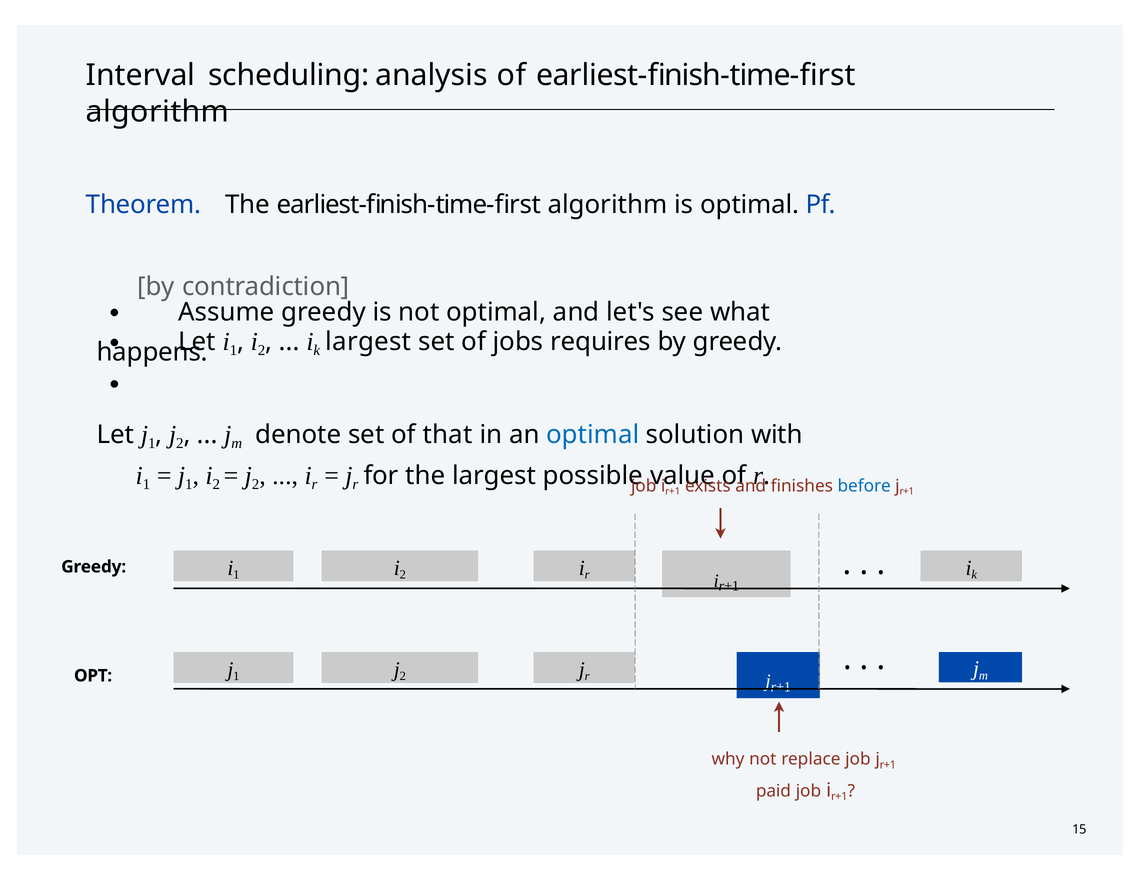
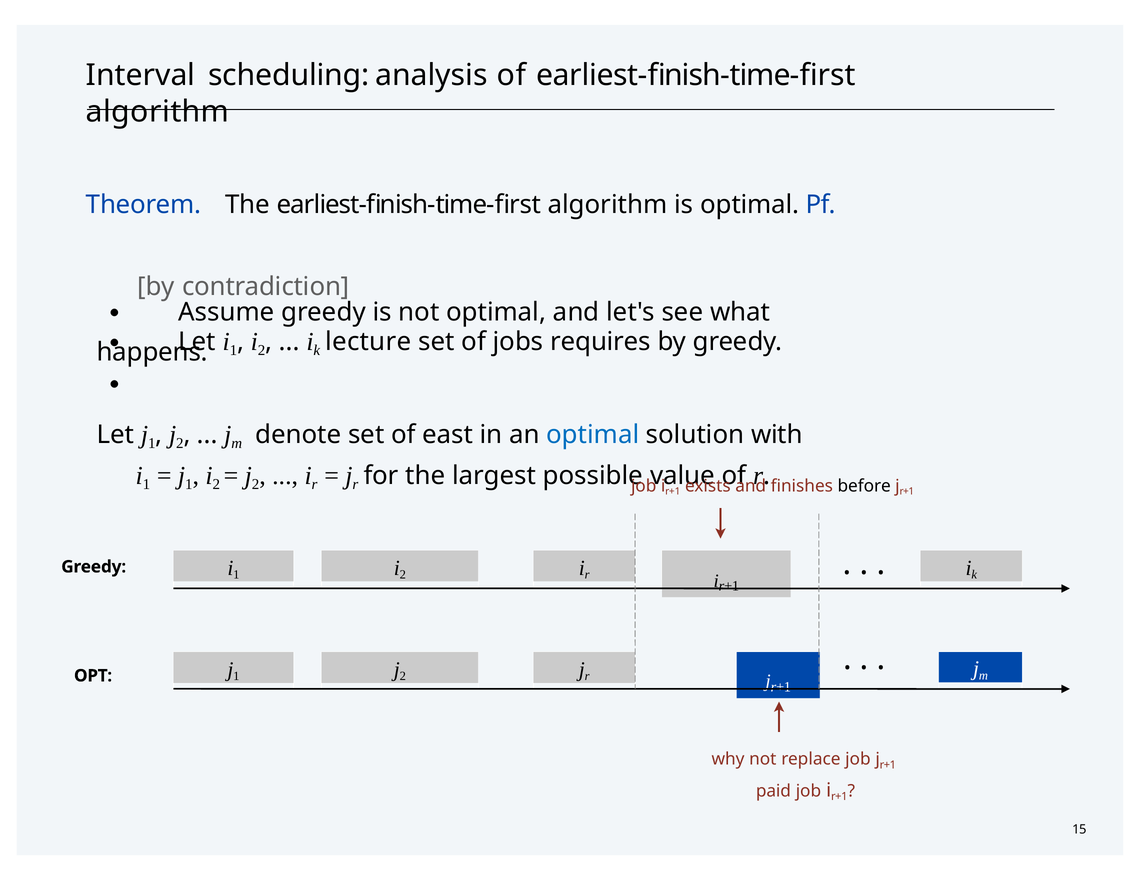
largest: largest -> lecture (368, 342)
that: that -> east (448, 435)
before colour: blue -> black (864, 486)
